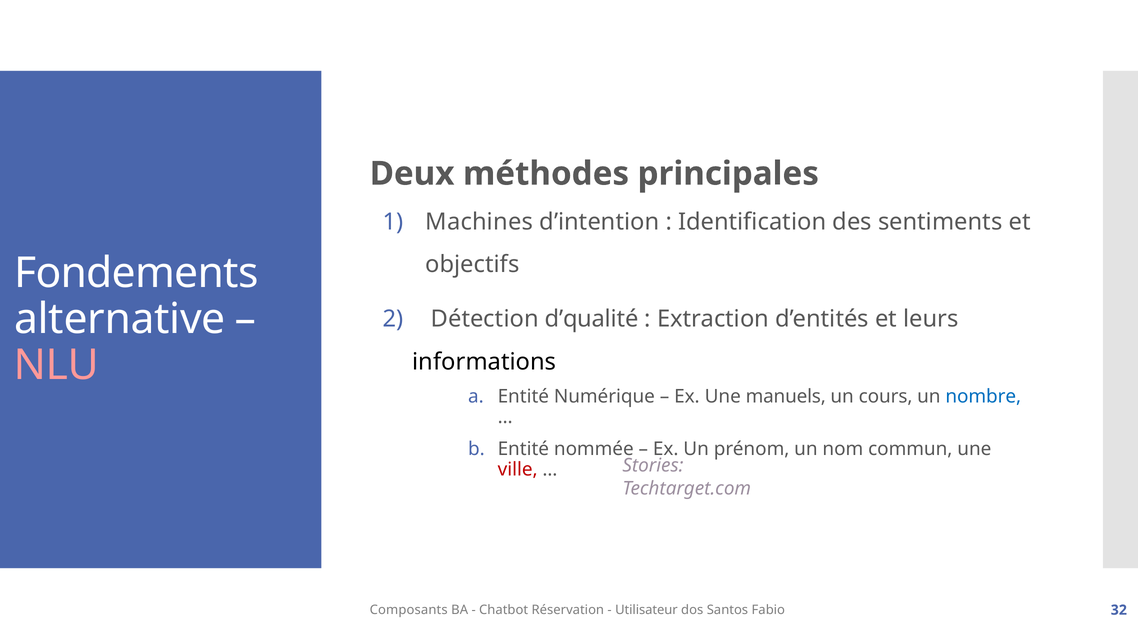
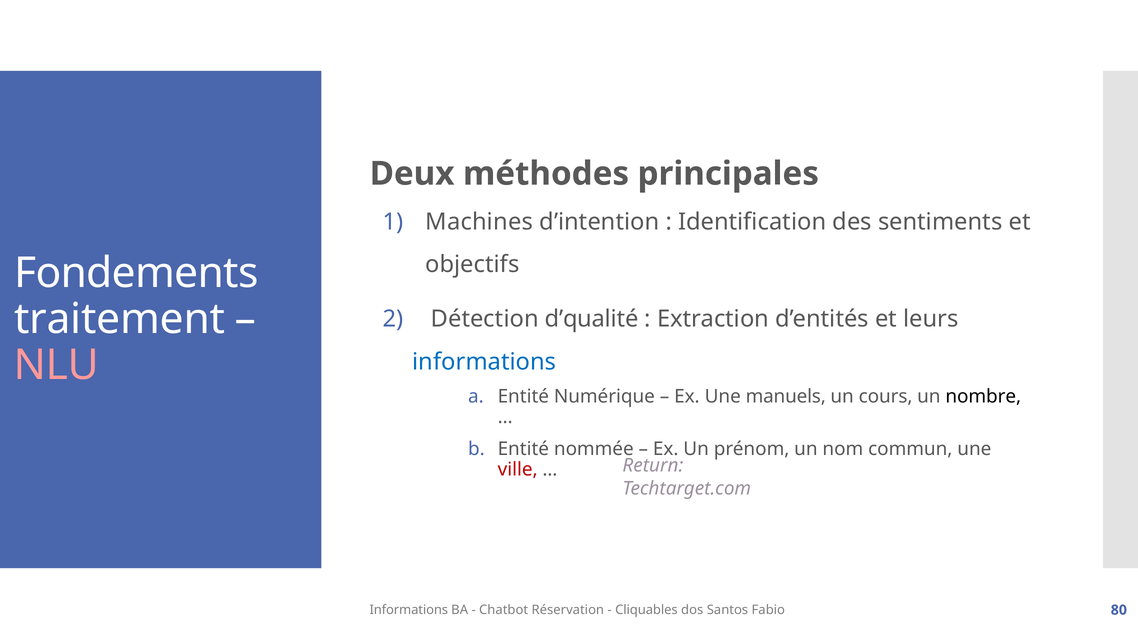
alternative: alternative -> traitement (120, 319)
informations colour: black -> blue (484, 362)
nombre colour: blue -> black (983, 396)
Stories: Stories -> Return (653, 466)
Composants: Composants -> Informations (409, 610)
Utilisateur: Utilisateur -> Cliquables (646, 610)
32: 32 -> 80 (1119, 610)
